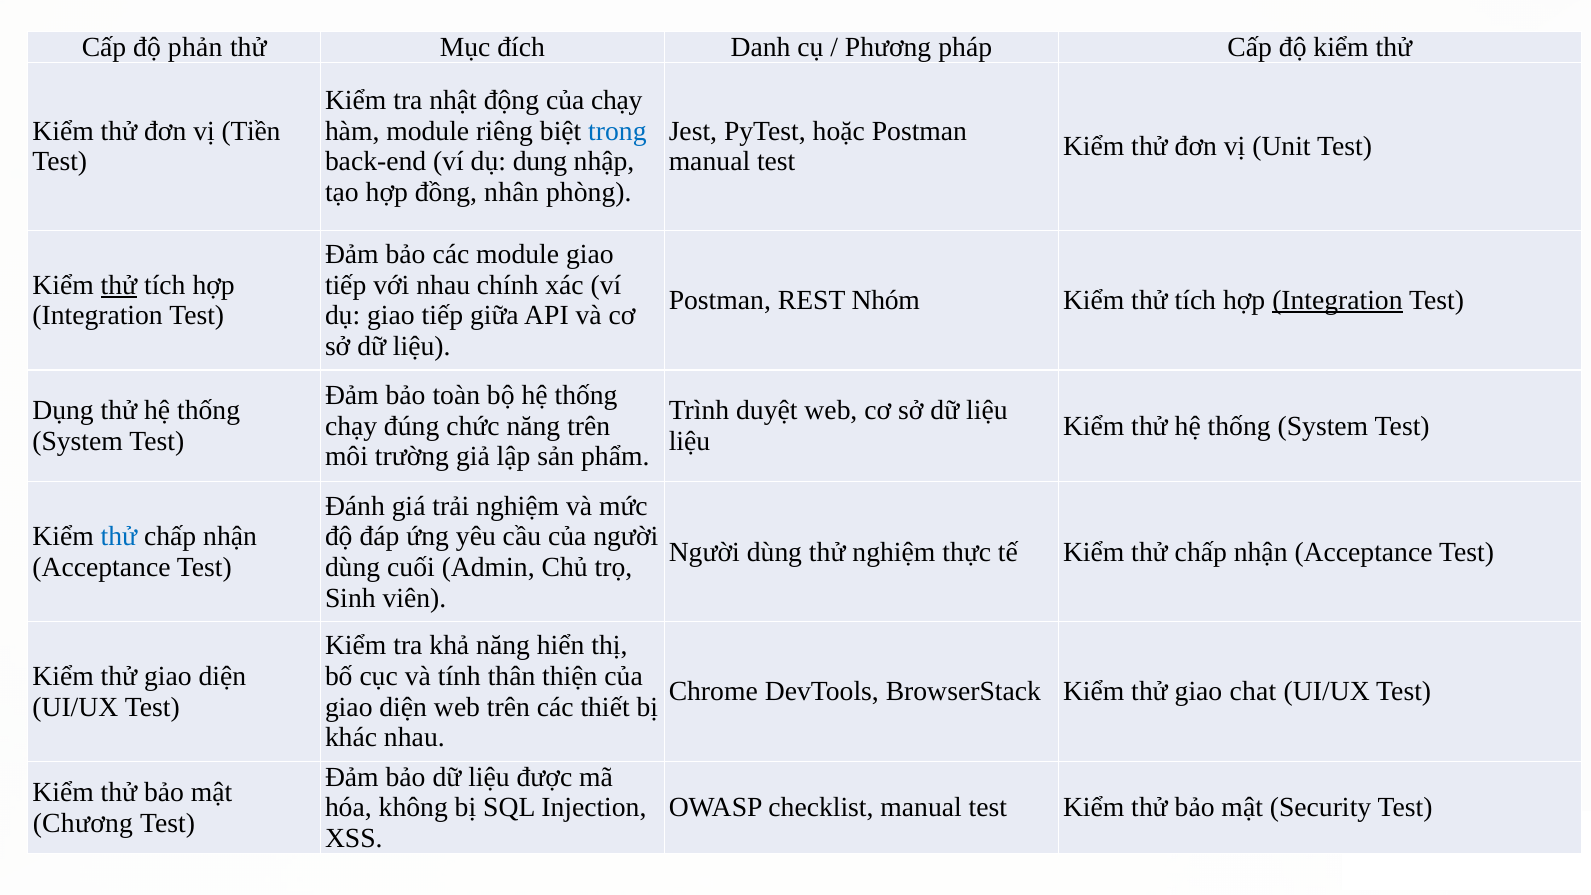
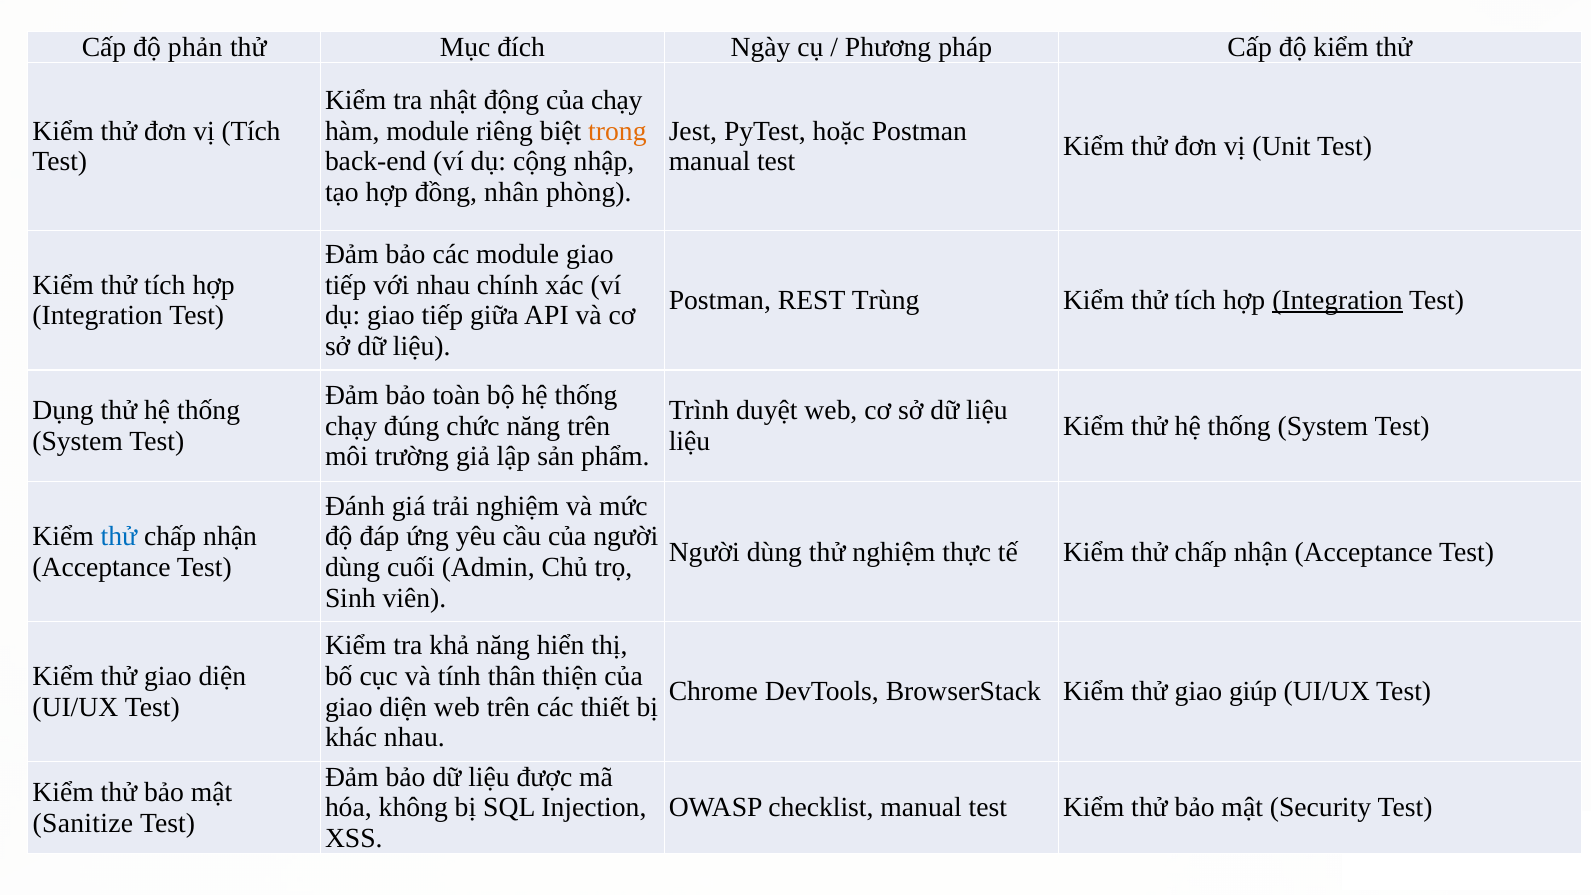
Danh: Danh -> Ngày (760, 47)
vị Tiền: Tiền -> Tích (251, 131)
trong colour: blue -> orange (617, 131)
dung: dung -> cộng (540, 162)
thử underline: present -> none (119, 285)
Nhóm: Nhóm -> Trùng (886, 300)
chat: chat -> giúp (1253, 692)
Chương: Chương -> Sanitize (83, 823)
